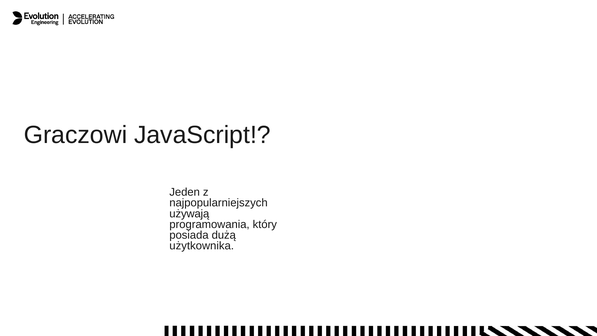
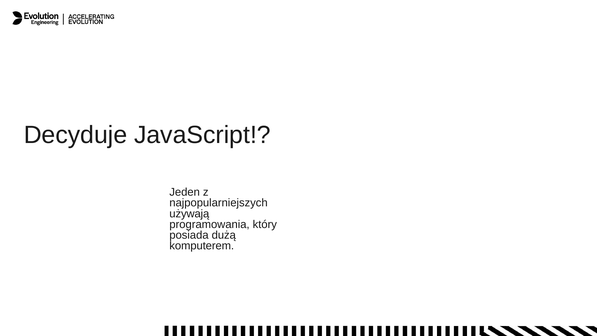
Graczowi: Graczowi -> Decyduje (75, 135)
użytkownika: użytkownika -> komputerem (202, 246)
